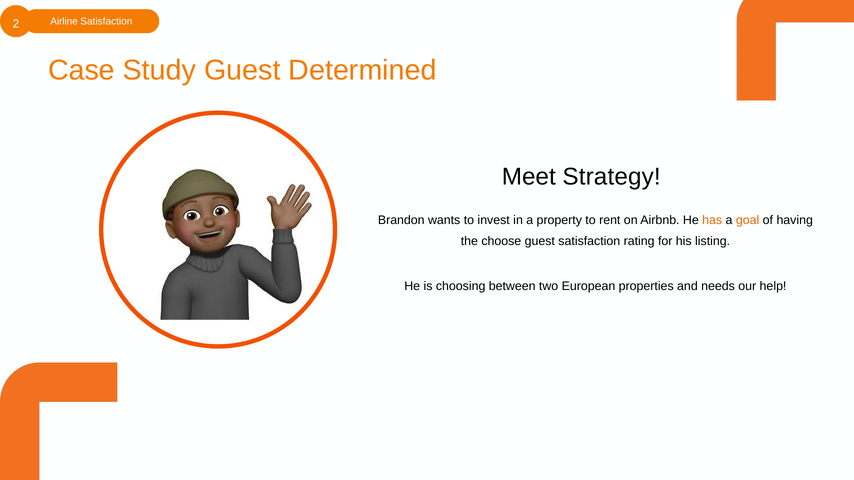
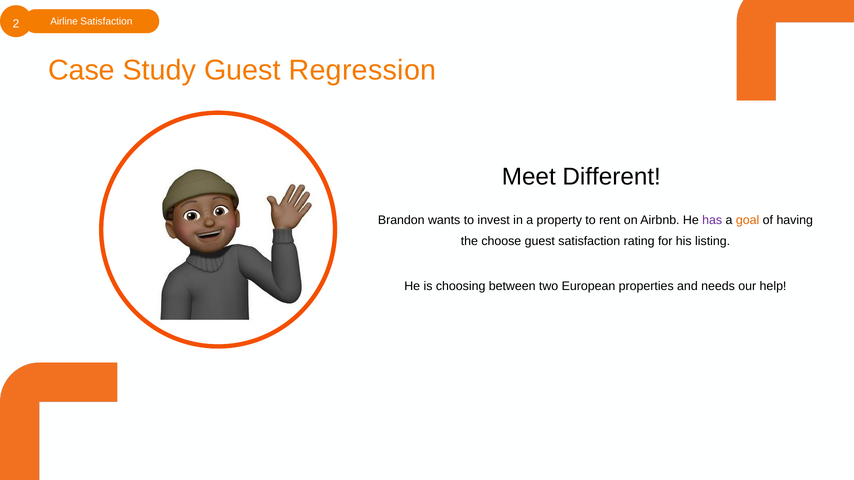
Determined: Determined -> Regression (362, 70)
Strategy: Strategy -> Different (612, 177)
has colour: orange -> purple (712, 220)
